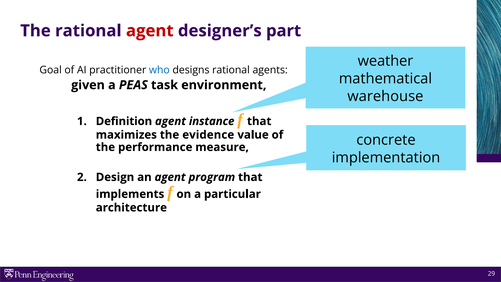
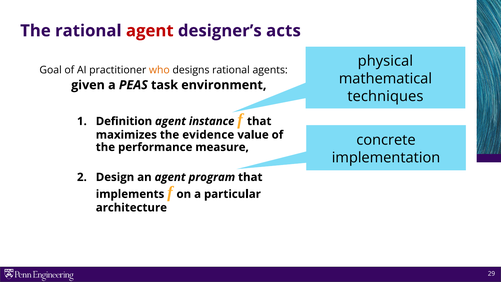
part: part -> acts (283, 31)
weather: weather -> physical (385, 61)
who colour: blue -> orange (159, 70)
warehouse: warehouse -> techniques (385, 96)
